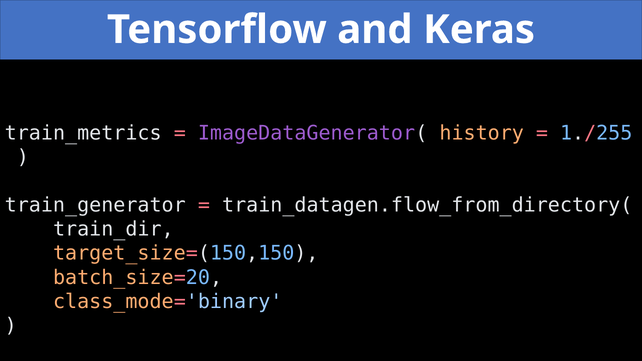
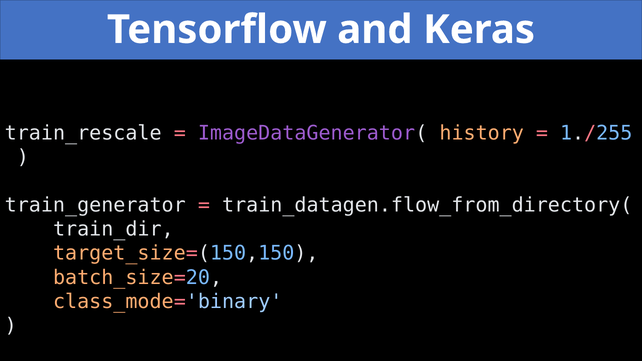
train_metrics: train_metrics -> train_rescale (83, 133)
